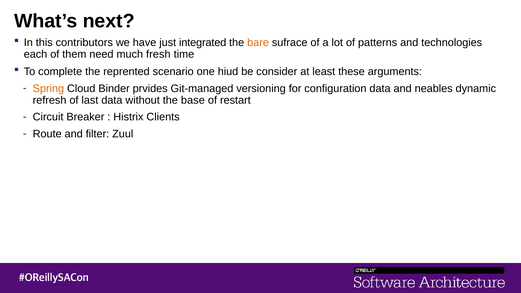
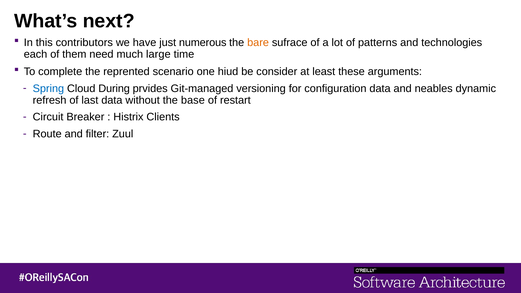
integrated: integrated -> numerous (203, 42)
fresh: fresh -> large (158, 54)
Spring colour: orange -> blue (48, 88)
Binder: Binder -> During (114, 88)
